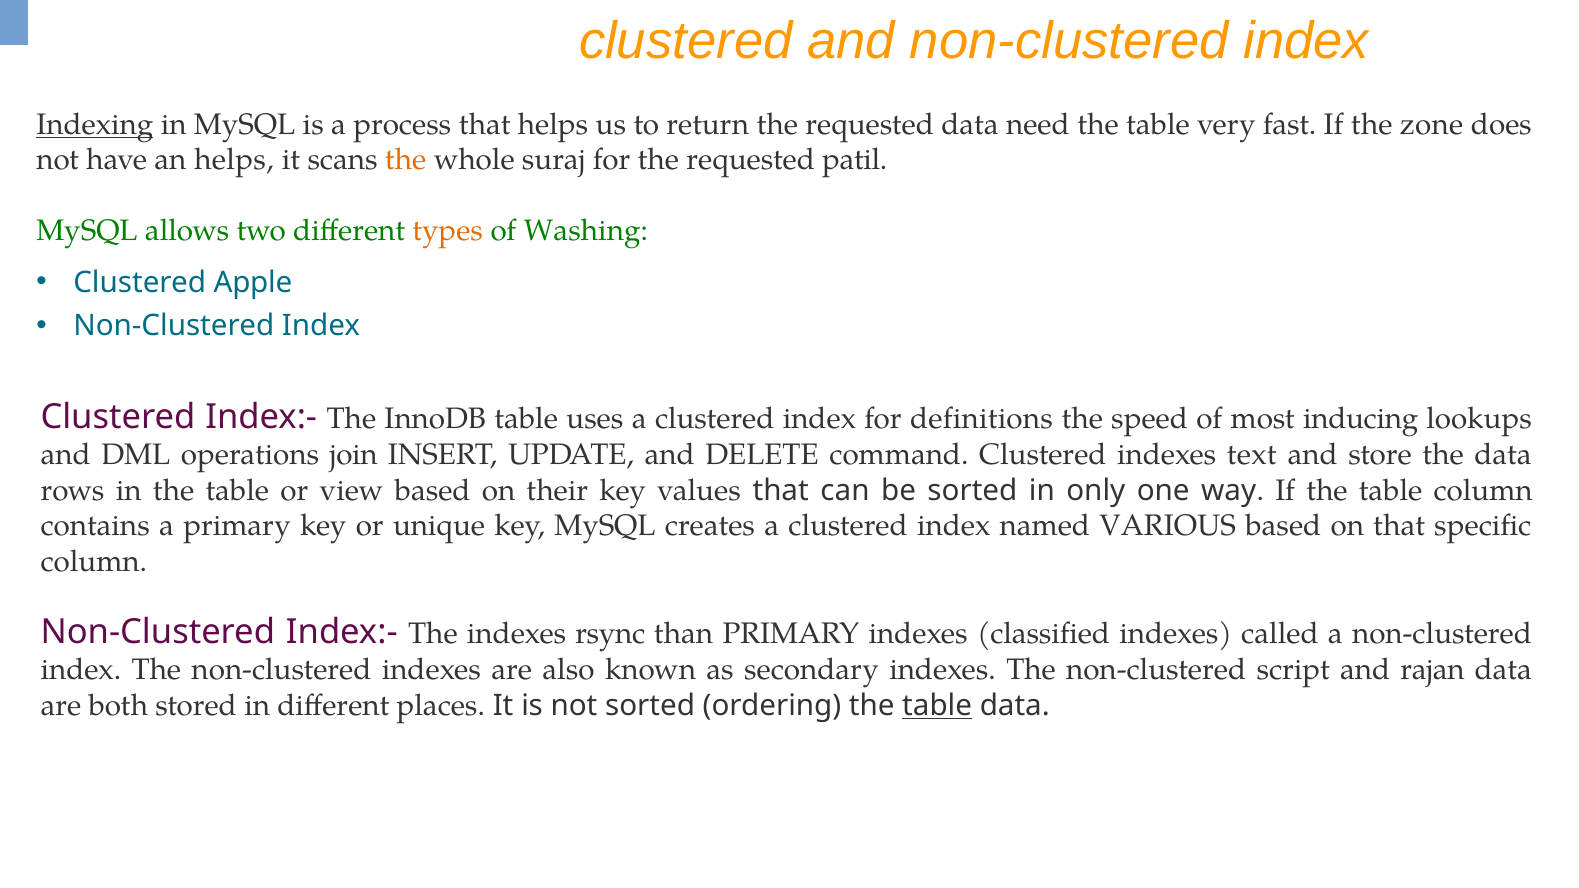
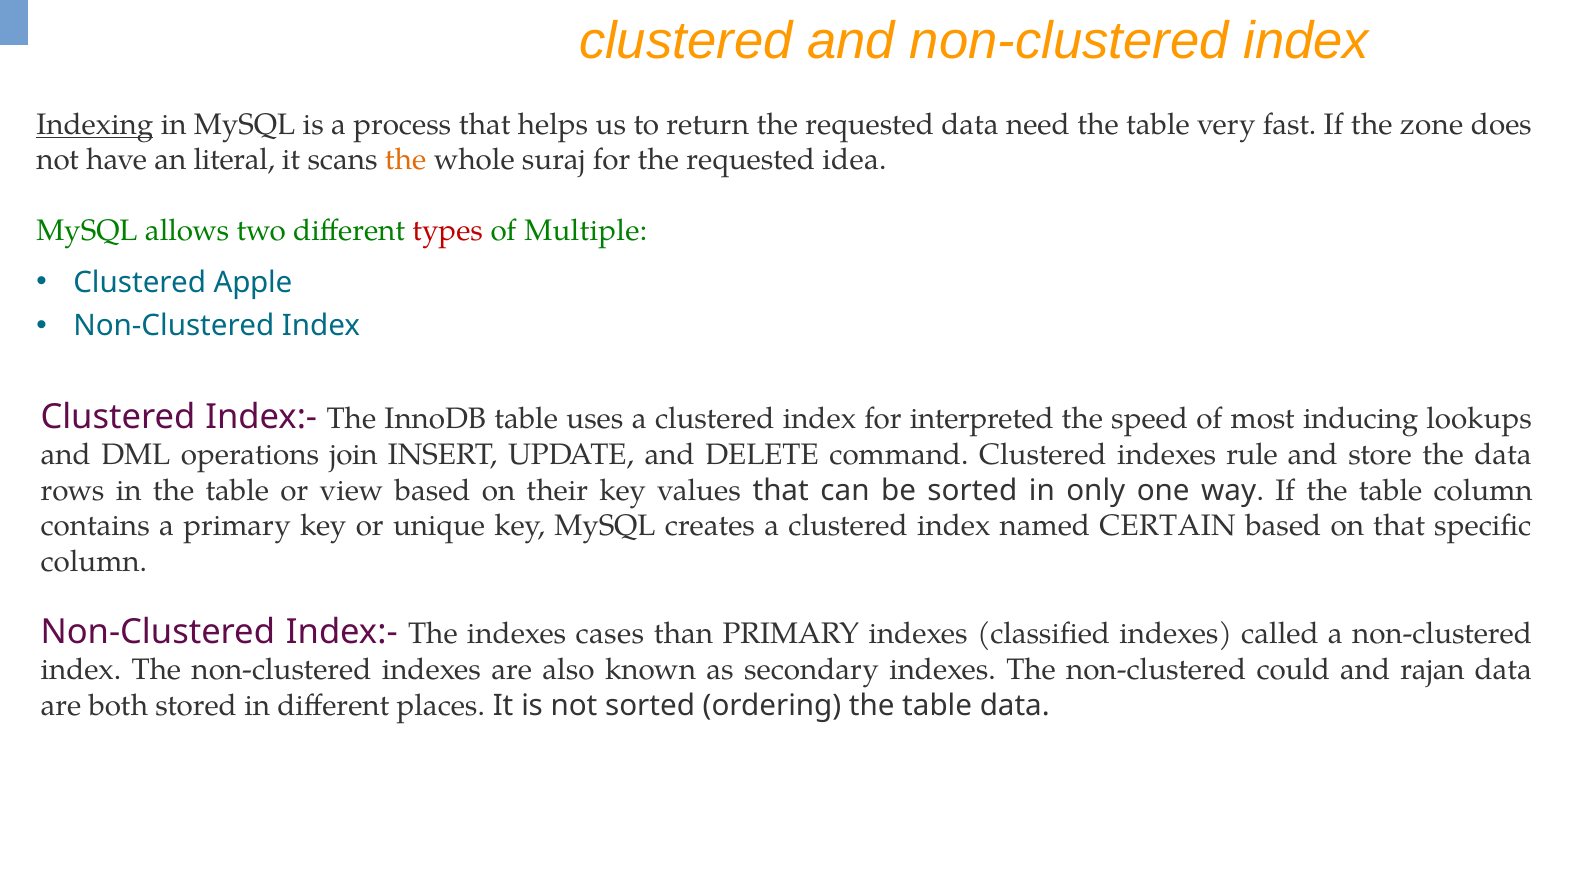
an helps: helps -> literal (234, 160)
patil: patil -> idea (854, 160)
types colour: orange -> red (448, 231)
Washing: Washing -> Multiple (586, 231)
definitions: definitions -> interpreted (982, 419)
text: text -> rule (1252, 455)
VARIOUS: VARIOUS -> CERTAIN (1168, 526)
rsync: rsync -> cases (610, 634)
script: script -> could (1293, 670)
table underline: present -> none (937, 706)
